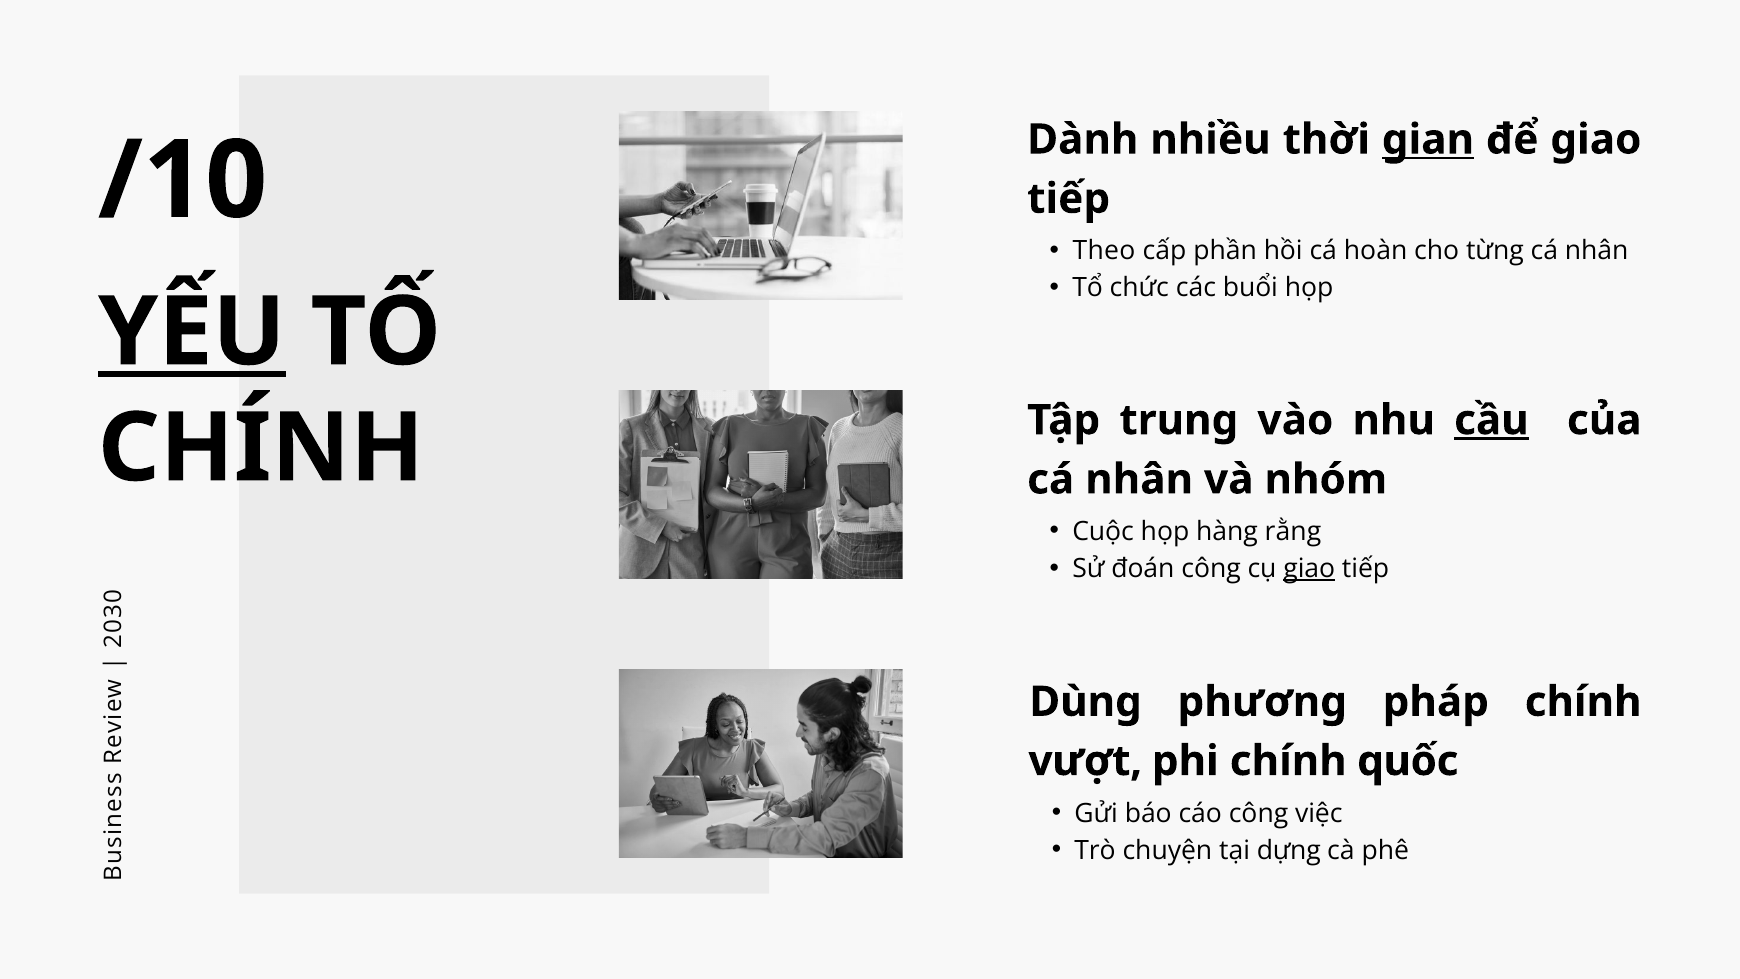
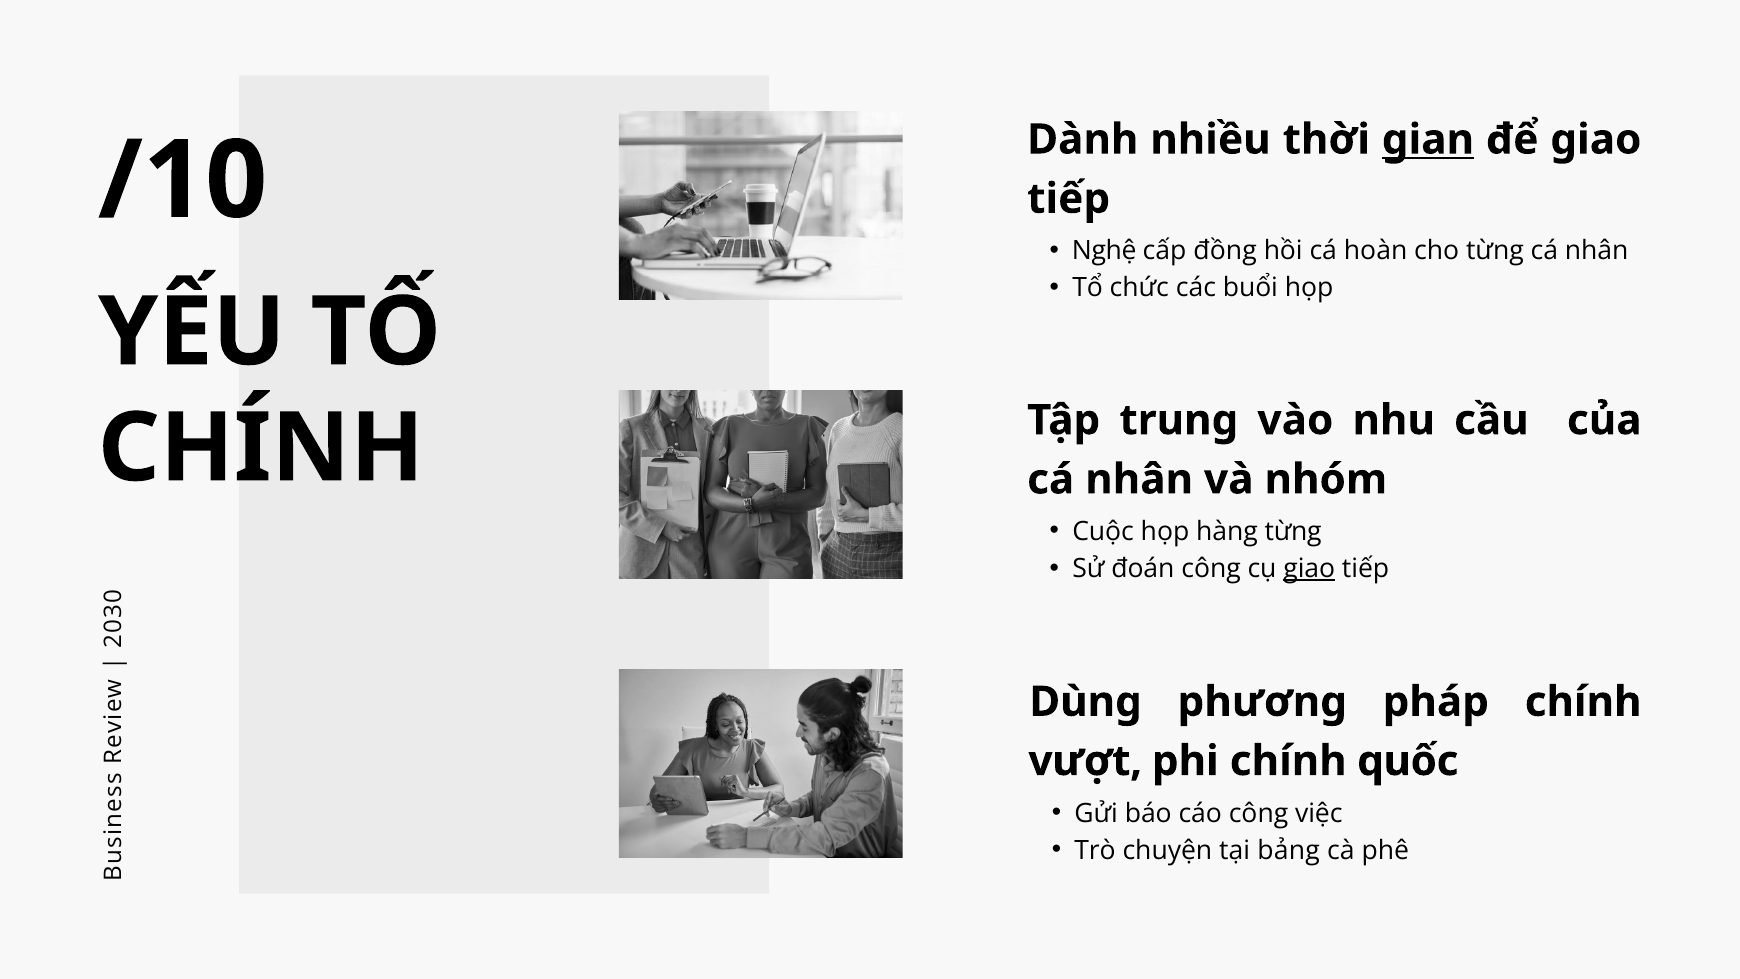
Theo: Theo -> Nghệ (1104, 251)
phần: phần -> đồng (1225, 251)
YẾU underline: present -> none (192, 332)
cầu underline: present -> none (1491, 420)
hàng rằng: rằng -> từng (1293, 531)
dựng: dựng -> bảng (1289, 850)
